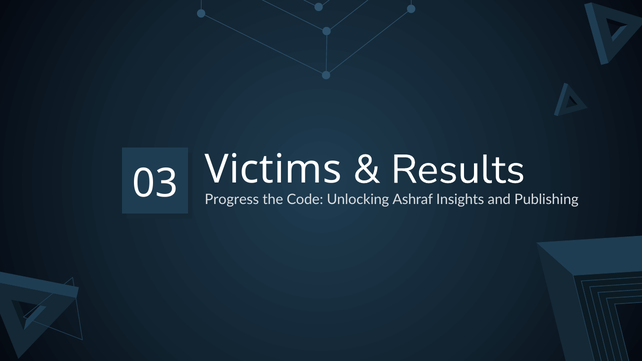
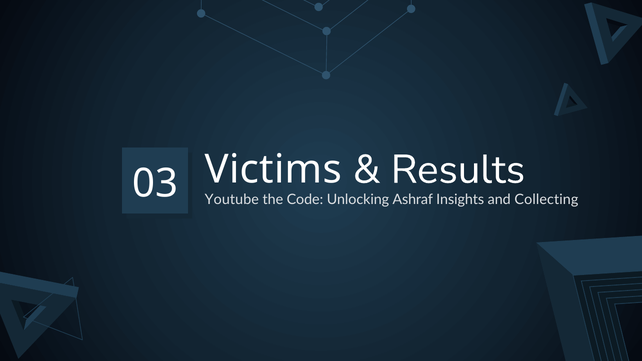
Progress: Progress -> Youtube (232, 199)
Publishing: Publishing -> Collecting (546, 199)
